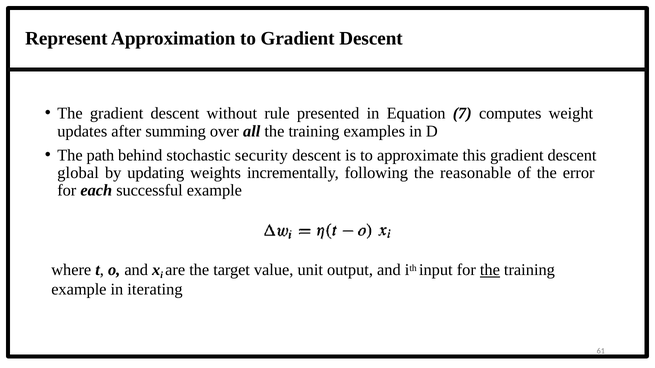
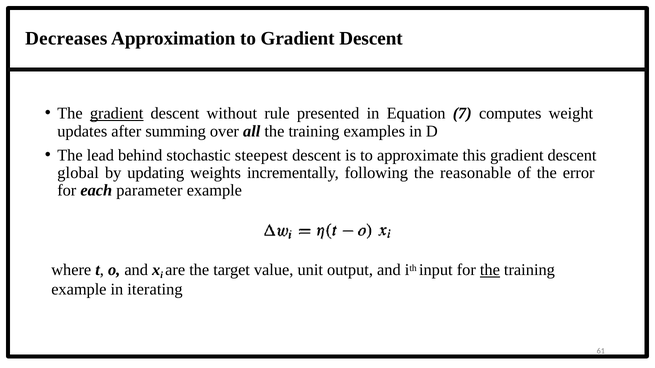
Represent: Represent -> Decreases (66, 39)
gradient underline: none -> present (117, 114)
path: path -> lead (100, 155)
security: security -> steepest (261, 155)
successful: successful -> parameter (149, 191)
